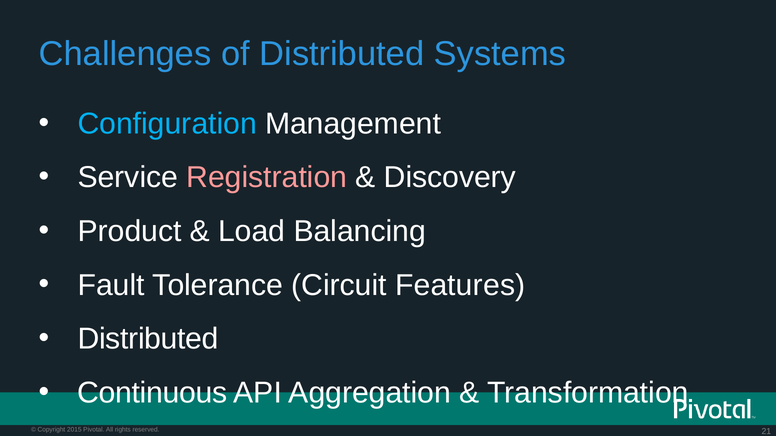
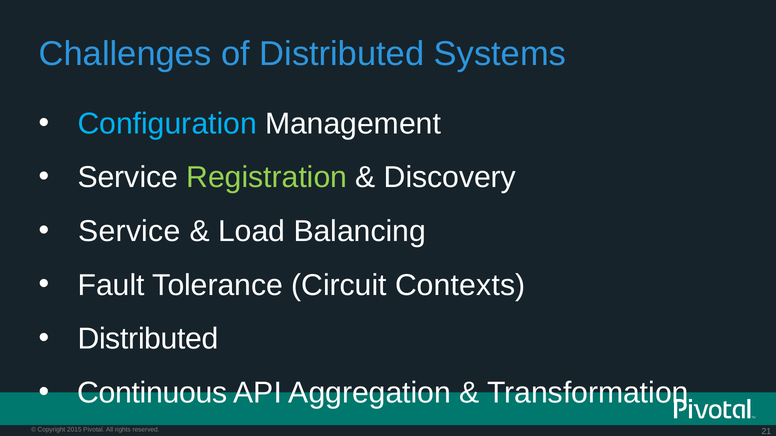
Registration colour: pink -> light green (267, 178)
Product: Product -> Service (129, 232)
Features: Features -> Contexts (460, 285)
